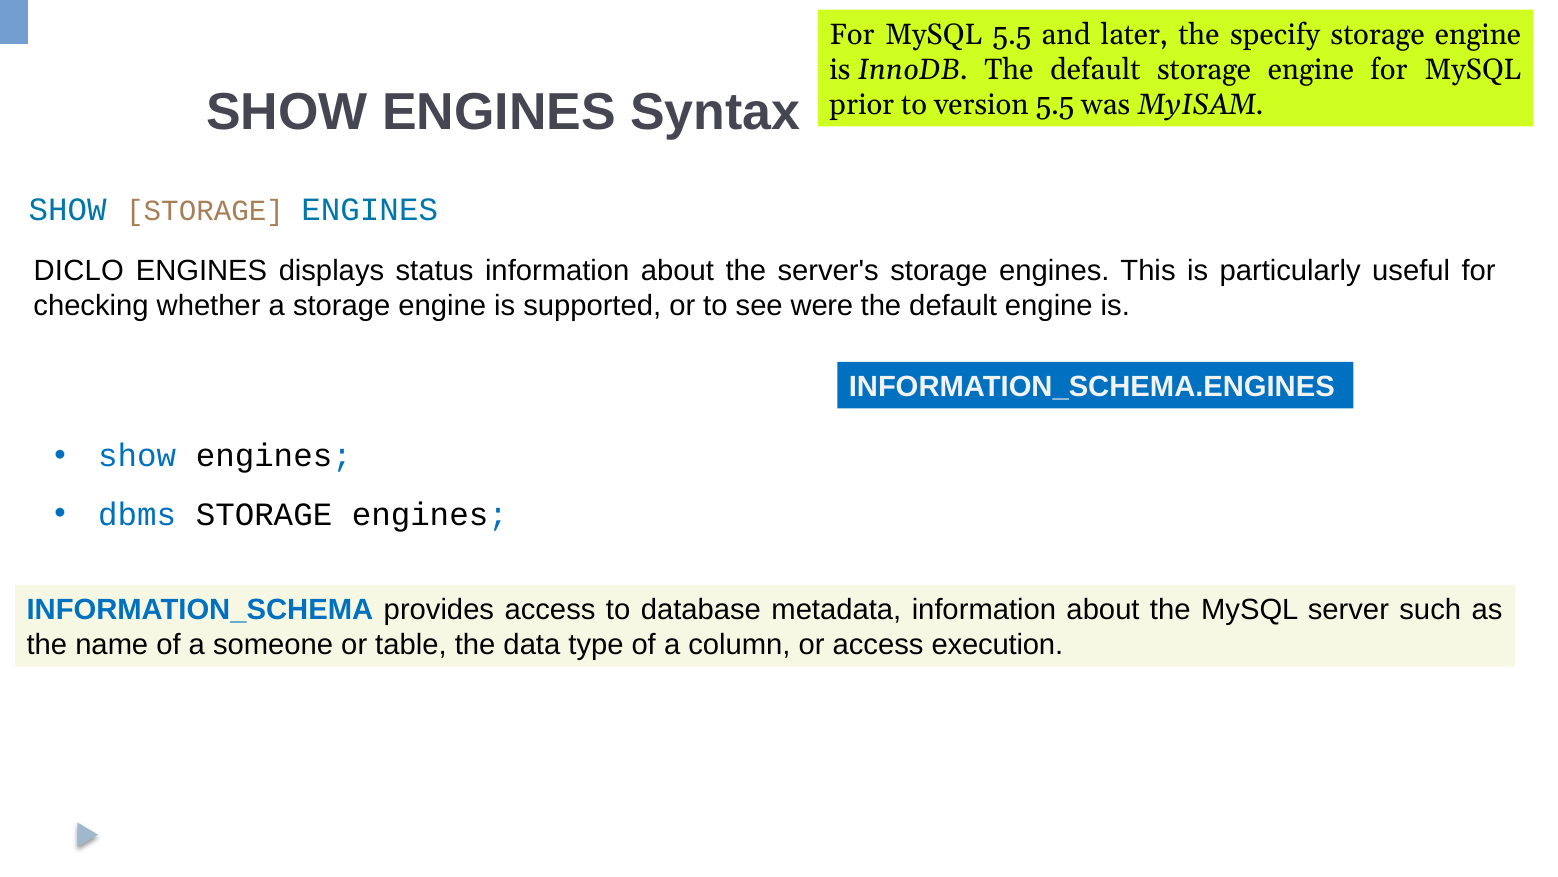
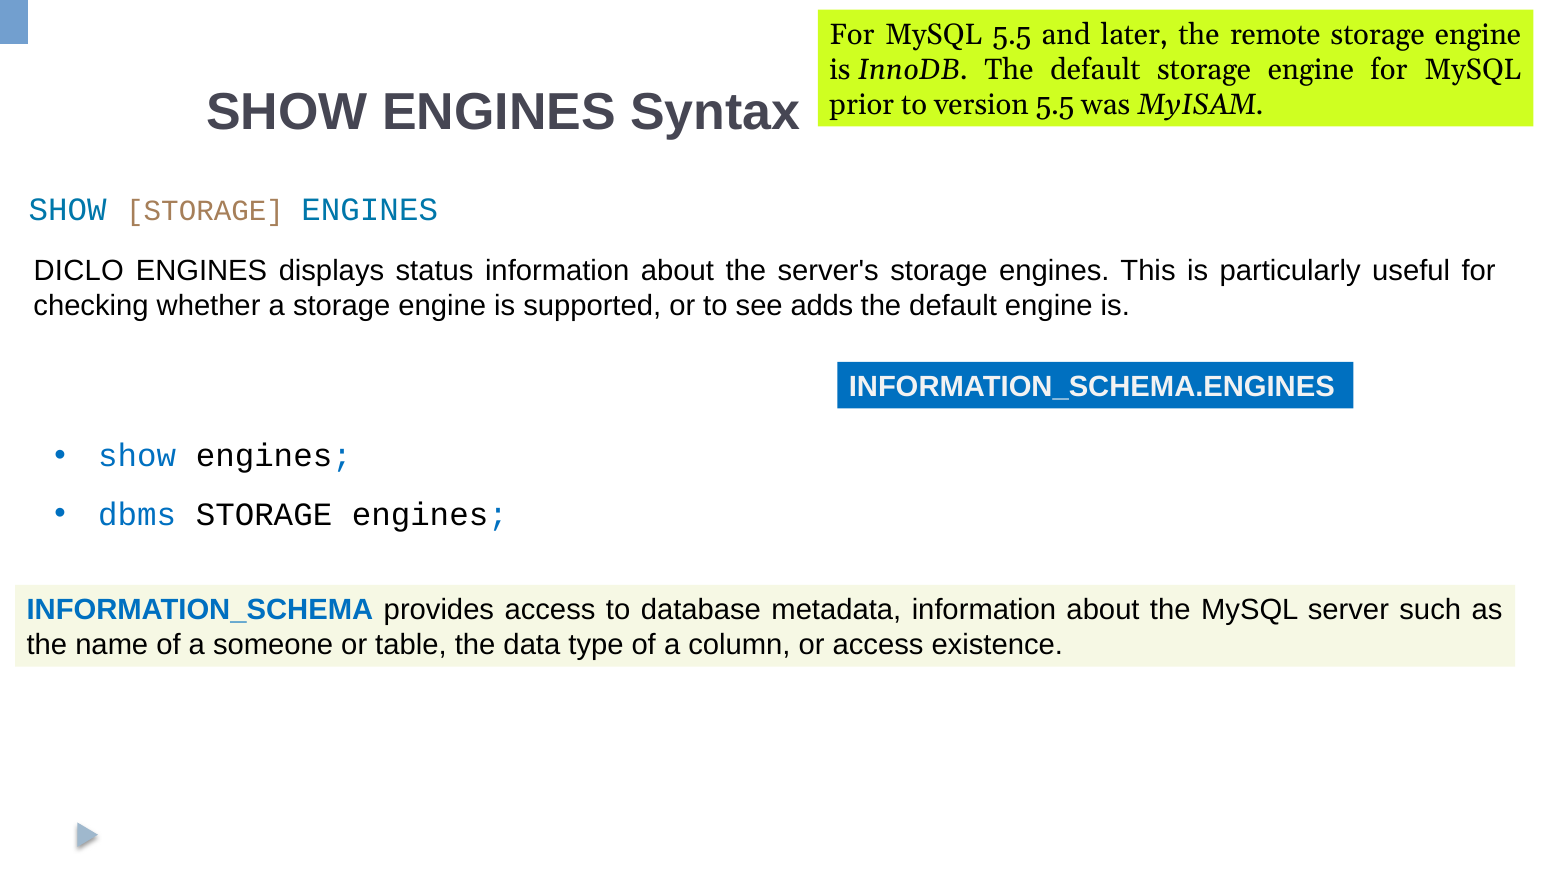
specify: specify -> remote (1275, 35)
were: were -> adds (822, 305)
execution: execution -> existence (997, 645)
